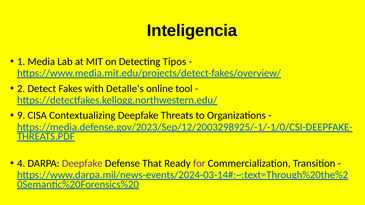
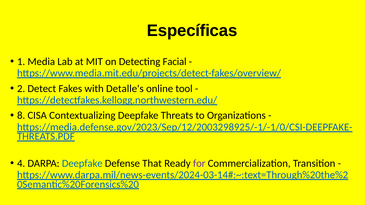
Inteligencia: Inteligencia -> Específicas (192, 31)
Tipos: Tipos -> Facial (175, 62)
9: 9 -> 8 (21, 116)
Deepfake colour: purple -> blue (82, 163)
